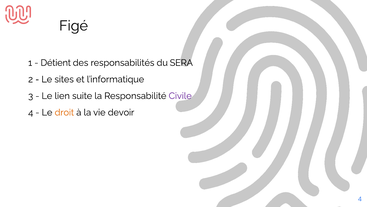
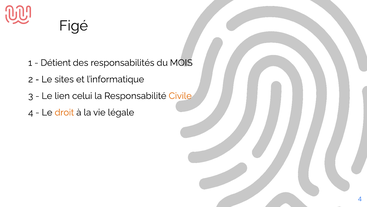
SERA: SERA -> MOIS (181, 63)
suite: suite -> celui (82, 96)
Civile colour: purple -> orange (180, 96)
devoir: devoir -> légale (121, 112)
